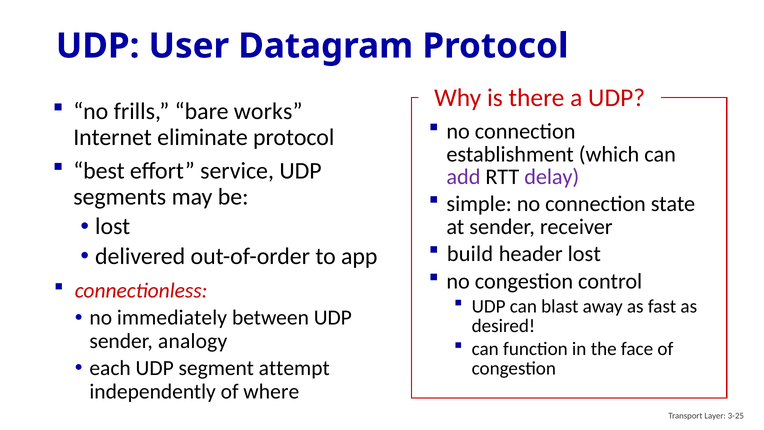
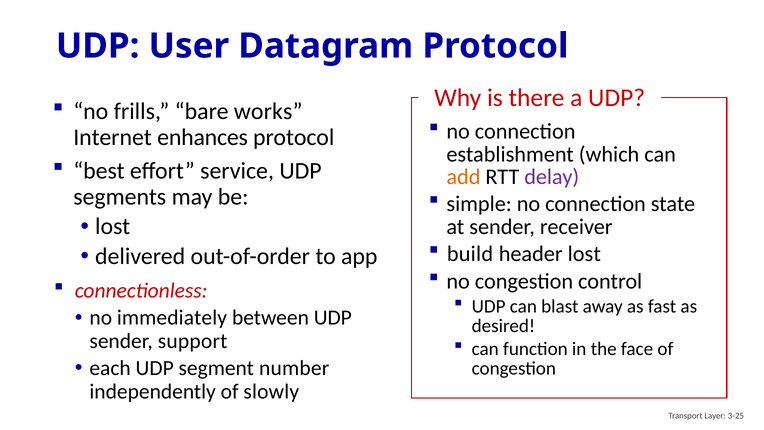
eliminate: eliminate -> enhances (203, 137)
add colour: purple -> orange (463, 177)
analogy: analogy -> support (193, 341)
attempt: attempt -> number (294, 368)
where: where -> slowly (271, 391)
